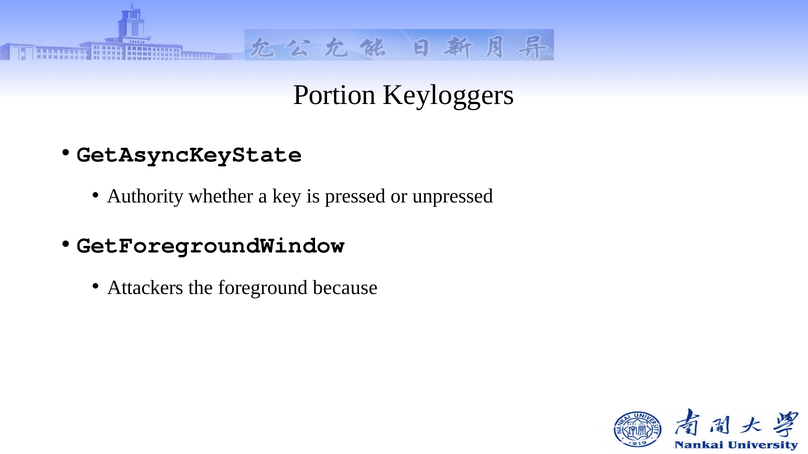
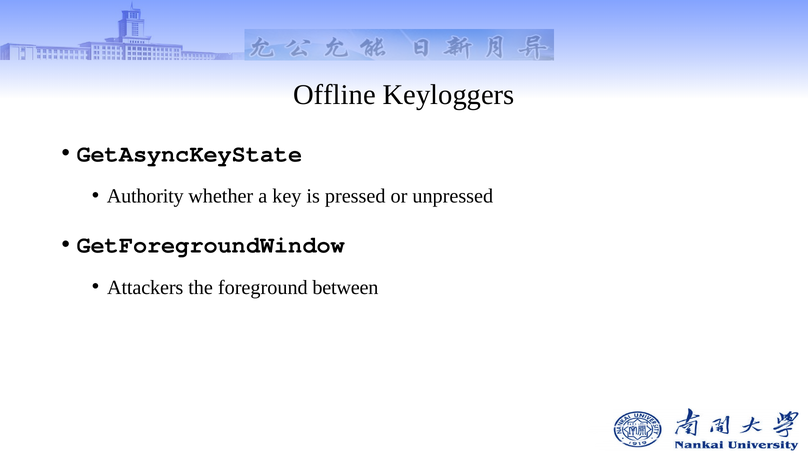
Portion: Portion -> Offline (334, 95)
because: because -> between (345, 288)
